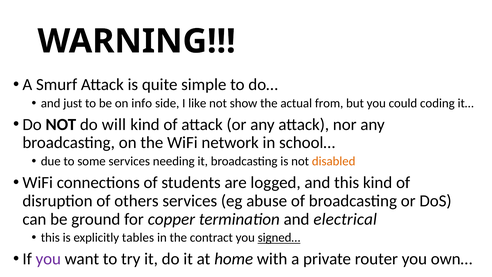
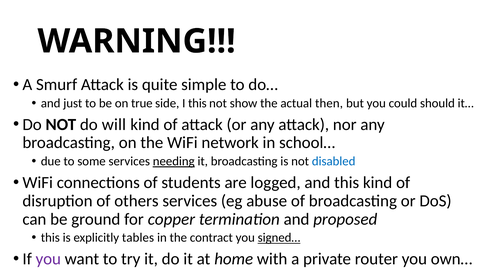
info: info -> true (142, 103)
I like: like -> this (197, 103)
from: from -> then (329, 103)
coding: coding -> should (437, 103)
needing underline: none -> present (174, 161)
disabled colour: orange -> blue (334, 161)
electrical: electrical -> proposed (345, 219)
